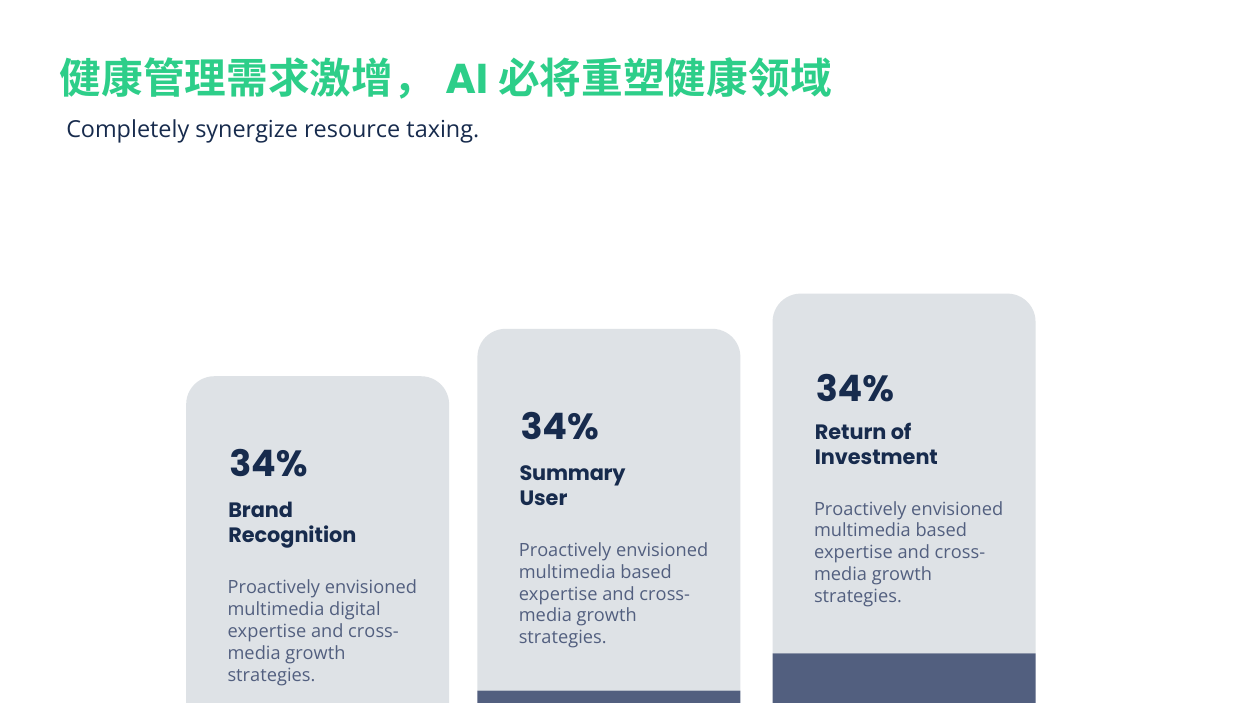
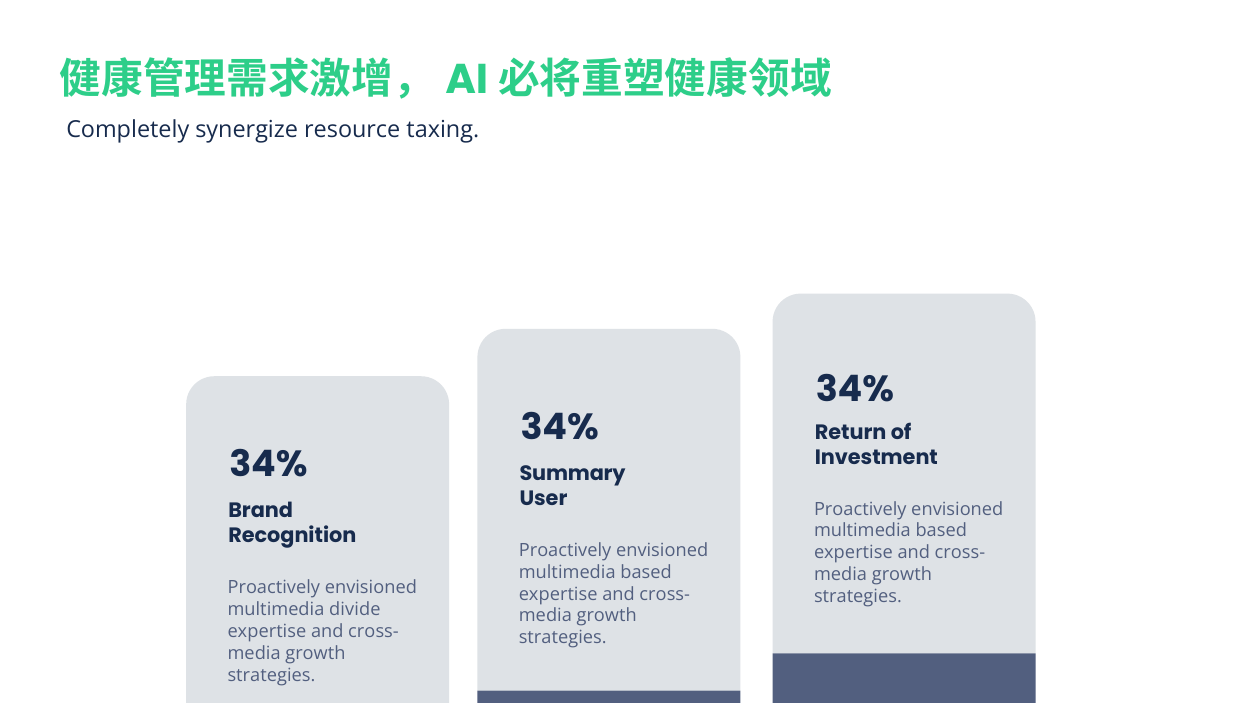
digital: digital -> divide (355, 609)
